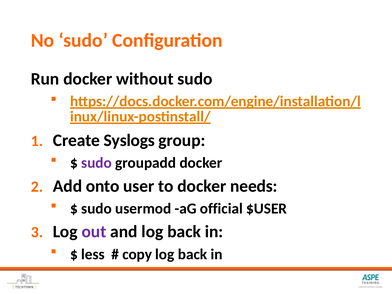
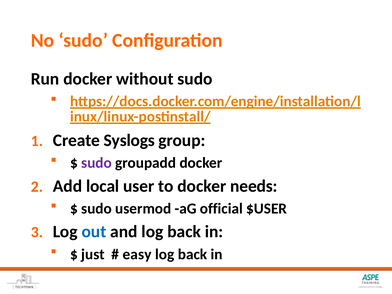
onto: onto -> local (103, 186)
out colour: purple -> blue (94, 232)
less: less -> just (93, 254)
copy: copy -> easy (137, 254)
